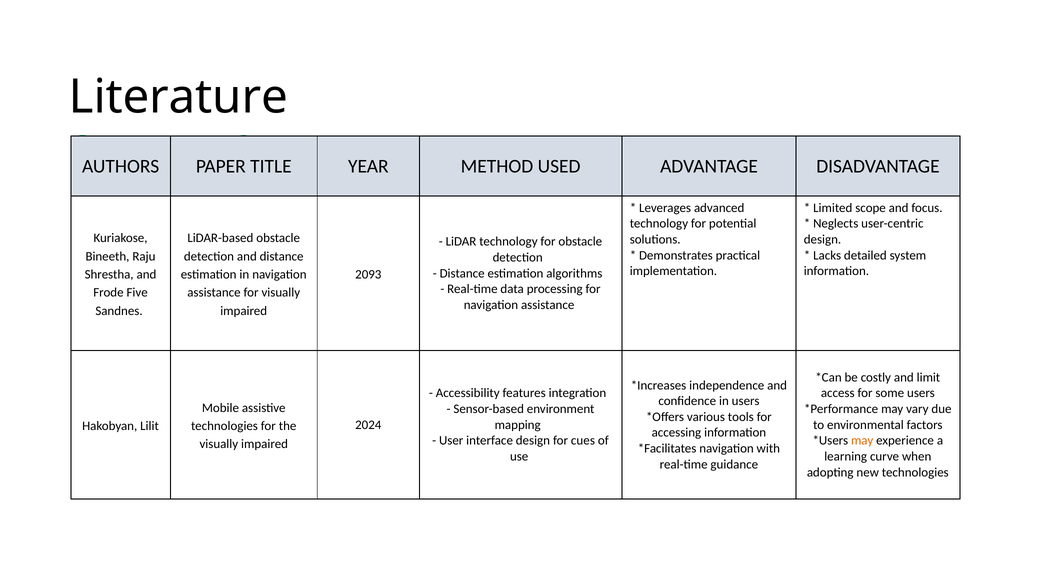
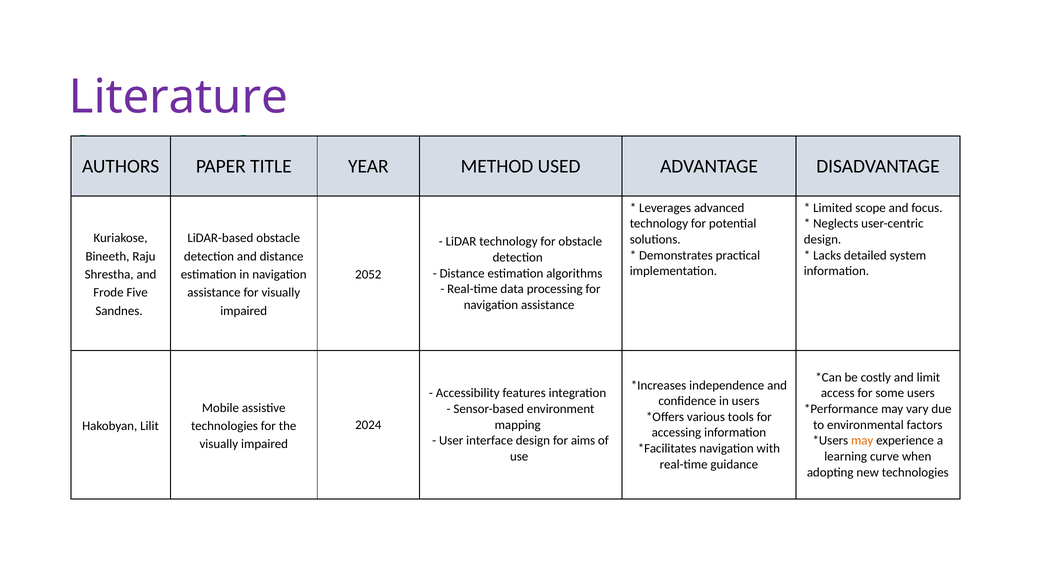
Literature colour: black -> purple (178, 97)
2093: 2093 -> 2052 (368, 274)
cues: cues -> aims (583, 441)
